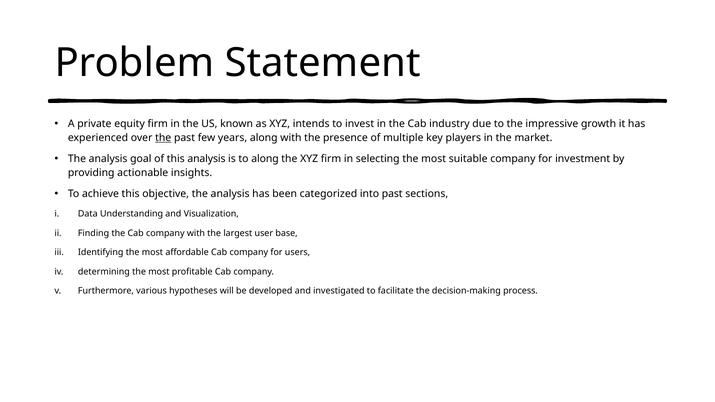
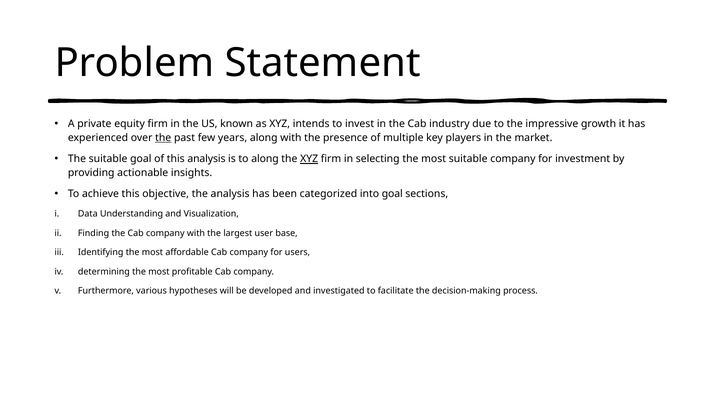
analysis: analysis -> suitable (108, 159)
XYZ underline: none -> present (309, 159)
into past: past -> goal (392, 194)
